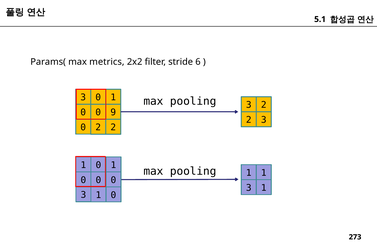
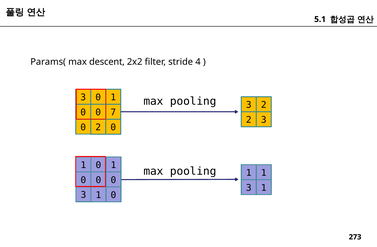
metrics: metrics -> descent (107, 62)
6: 6 -> 4 (198, 62)
9: 9 -> 7 (113, 113)
2: 2 -> 0 (113, 128)
